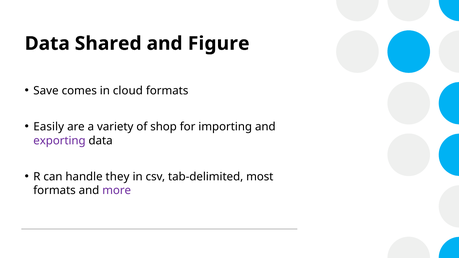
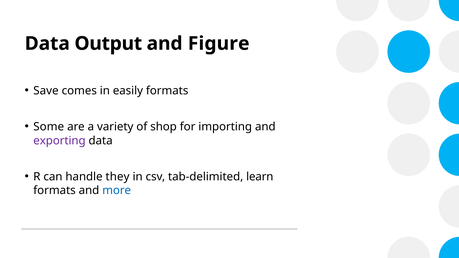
Shared: Shared -> Output (108, 44)
cloud: cloud -> easily (128, 91)
Easily: Easily -> Some (49, 127)
most: most -> learn (260, 177)
more colour: purple -> blue (117, 191)
